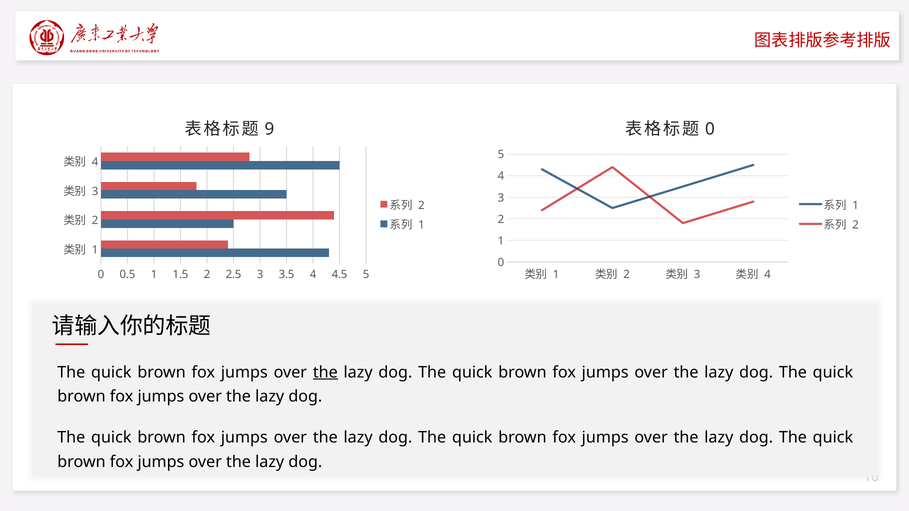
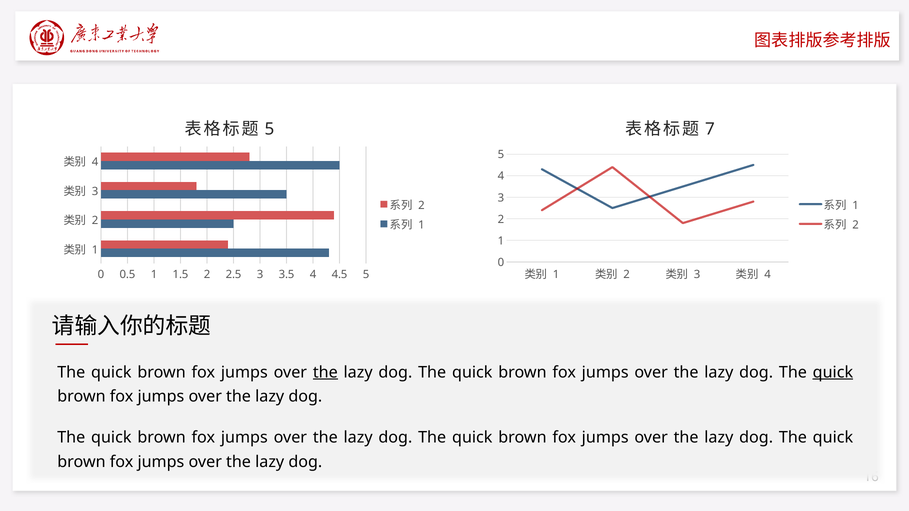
9: 9 -> 5 (269, 129)
0: 0 -> 7 (710, 129)
quick underline: none -> present (833, 372)
